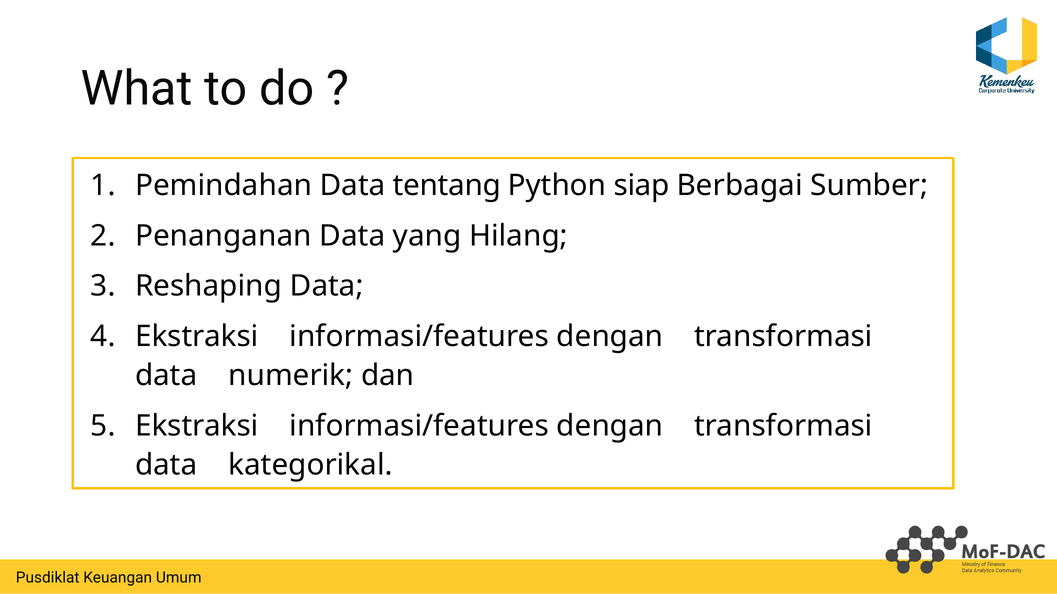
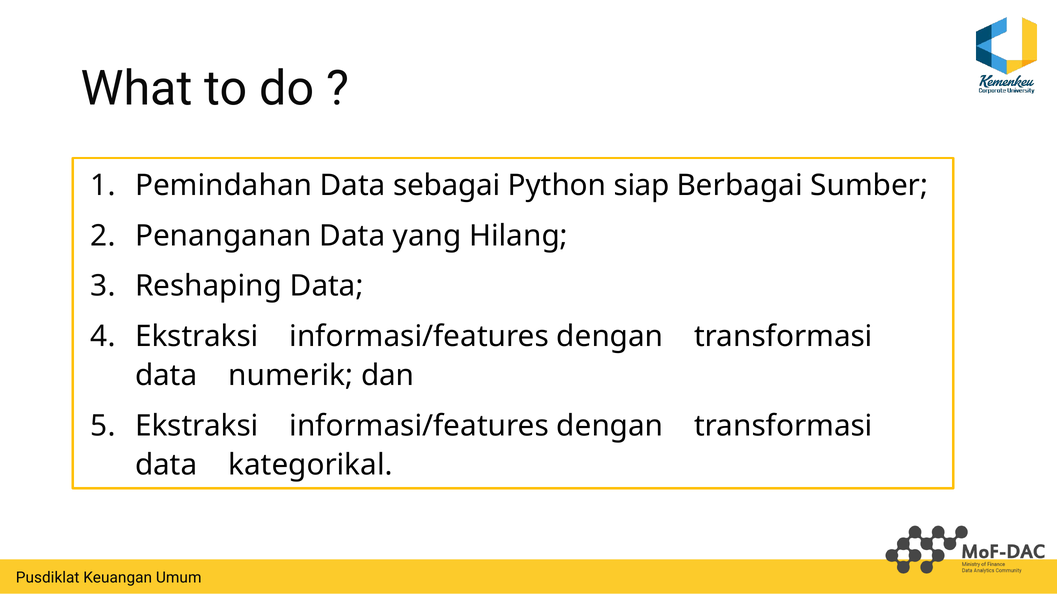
tentang: tentang -> sebagai (447, 186)
